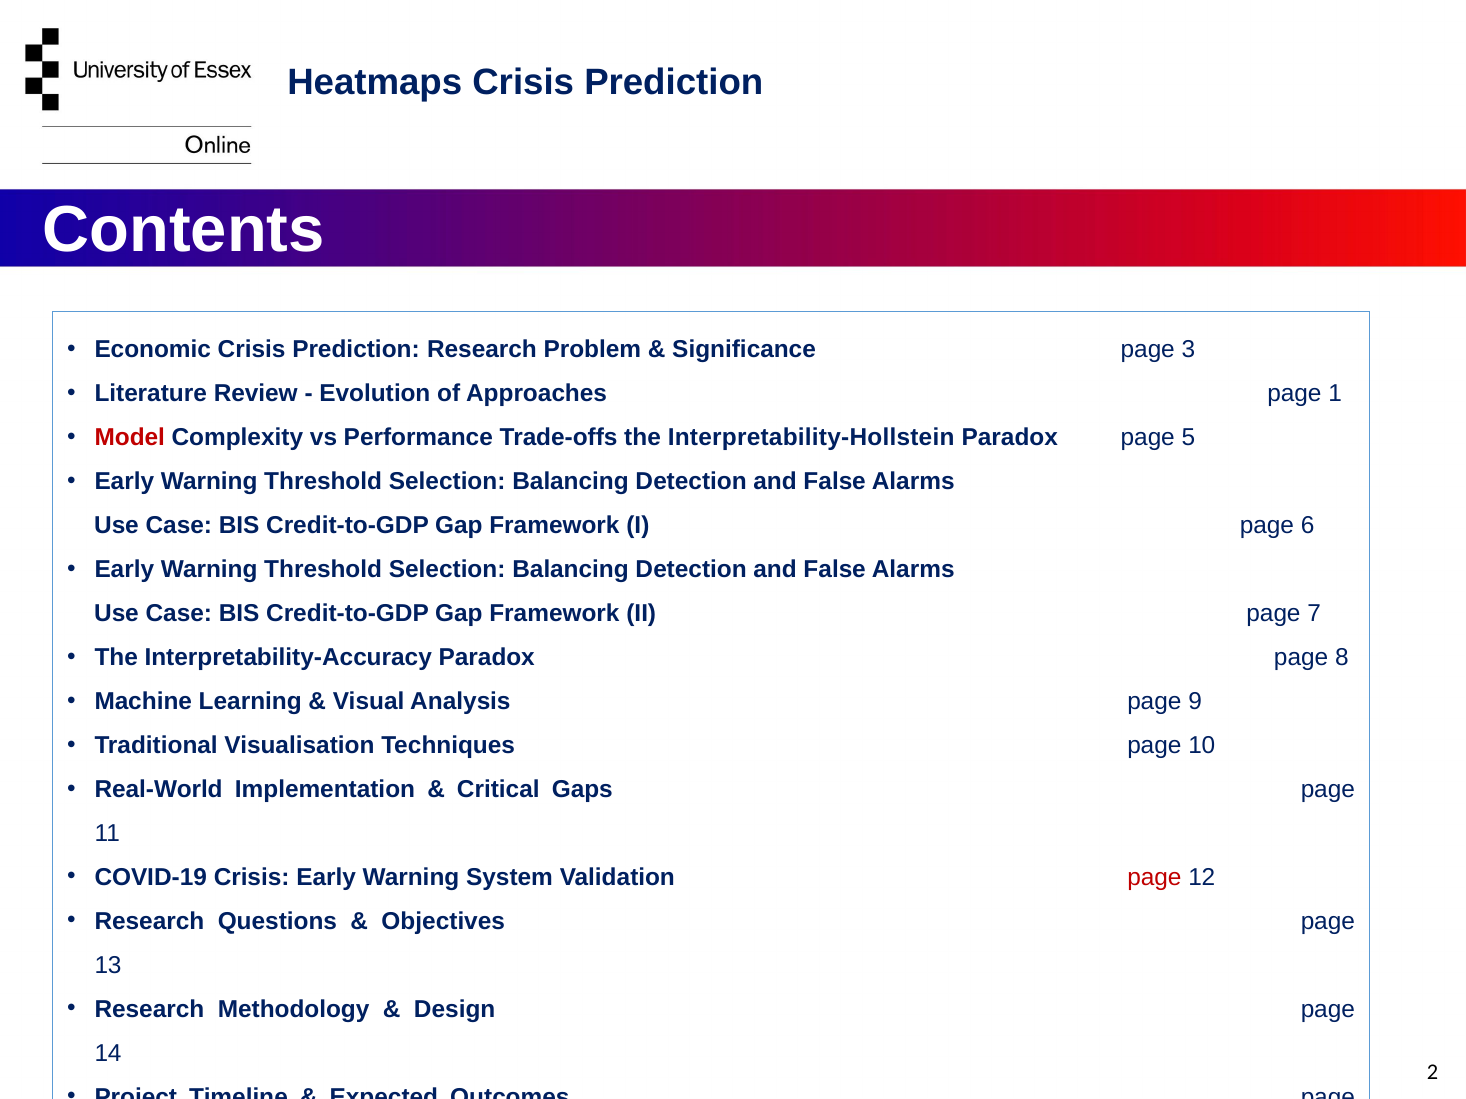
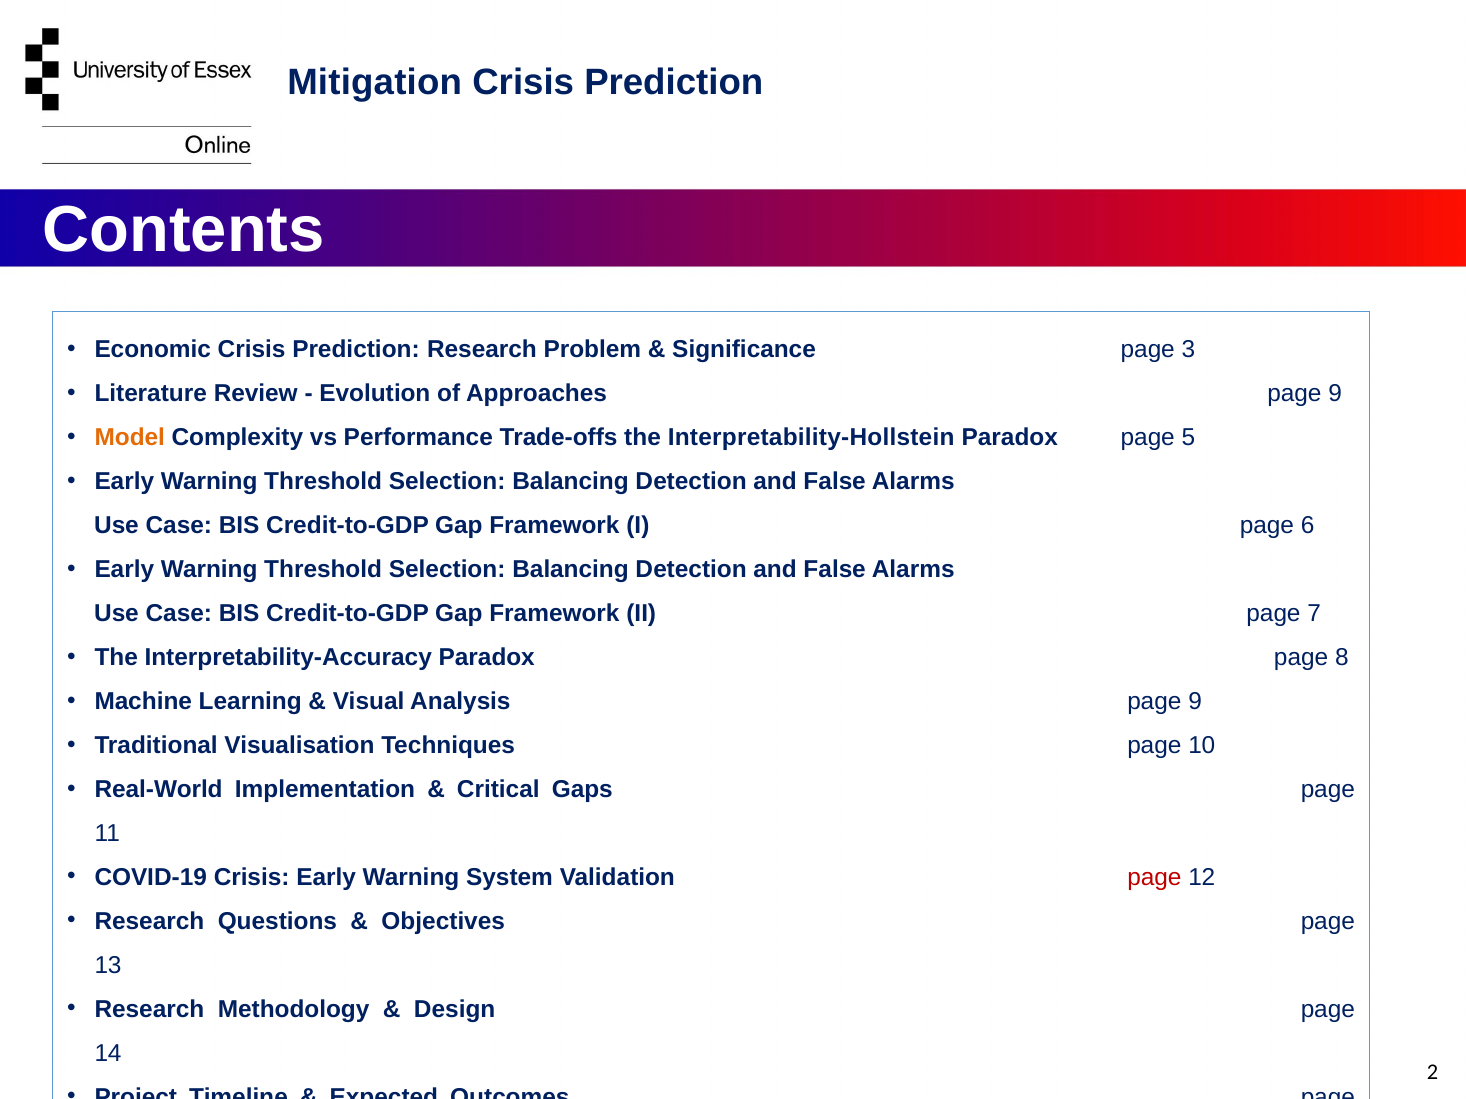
Heatmaps: Heatmaps -> Mitigation (375, 82)
Approaches page 1: 1 -> 9 (1335, 394)
Model colour: red -> orange (130, 438)
